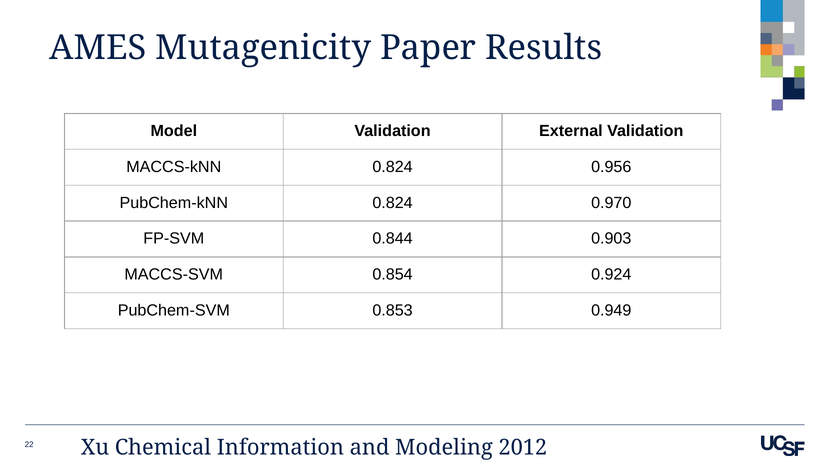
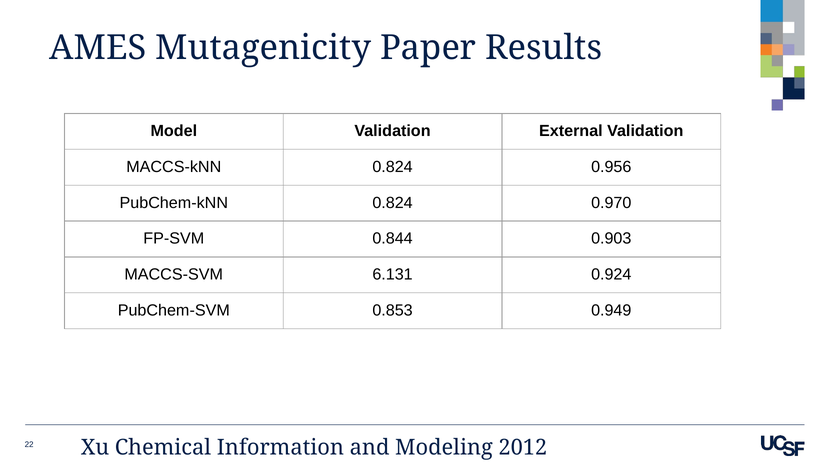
0.854: 0.854 -> 6.131 (393, 275)
